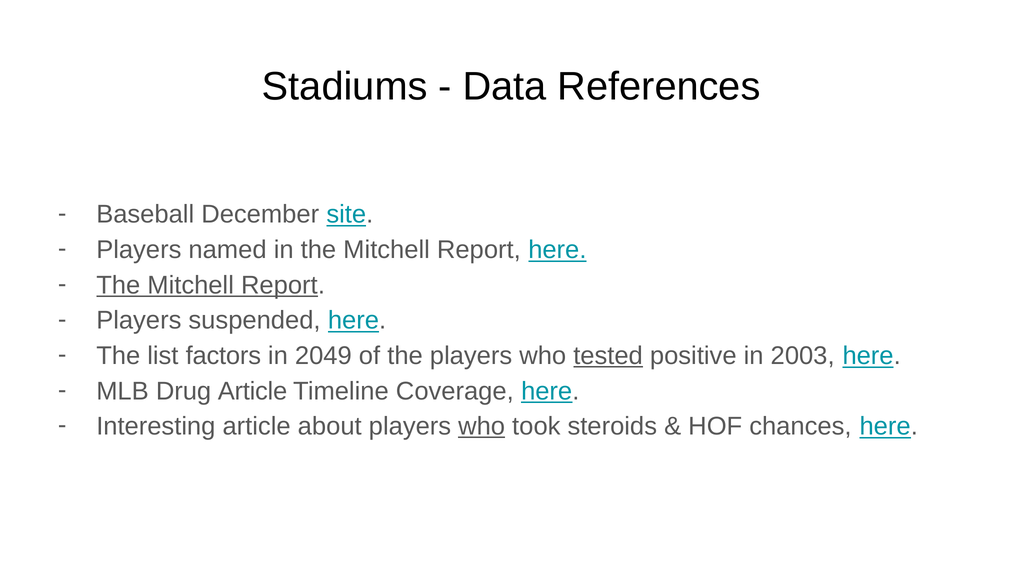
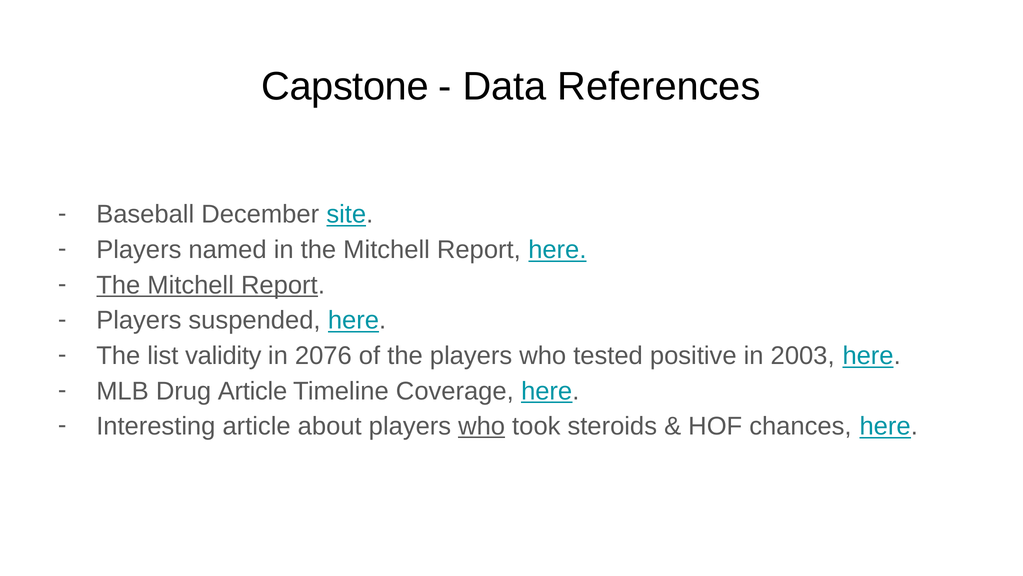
Stadiums: Stadiums -> Capstone (345, 87)
factors: factors -> validity (223, 355)
2049: 2049 -> 2076 (323, 355)
tested underline: present -> none (608, 355)
